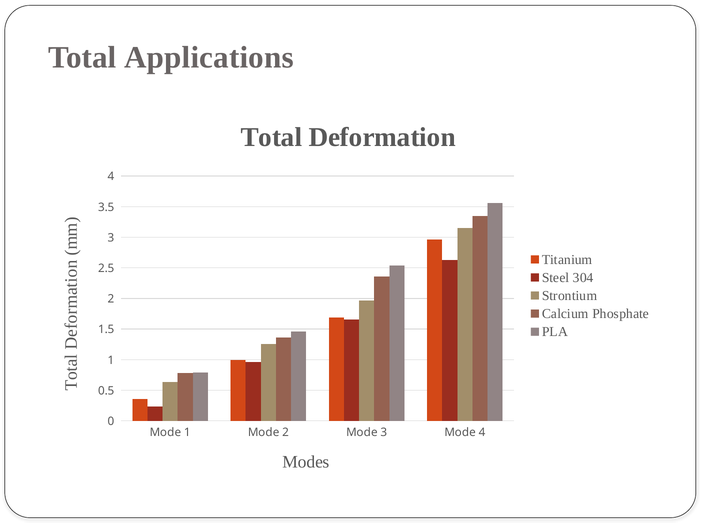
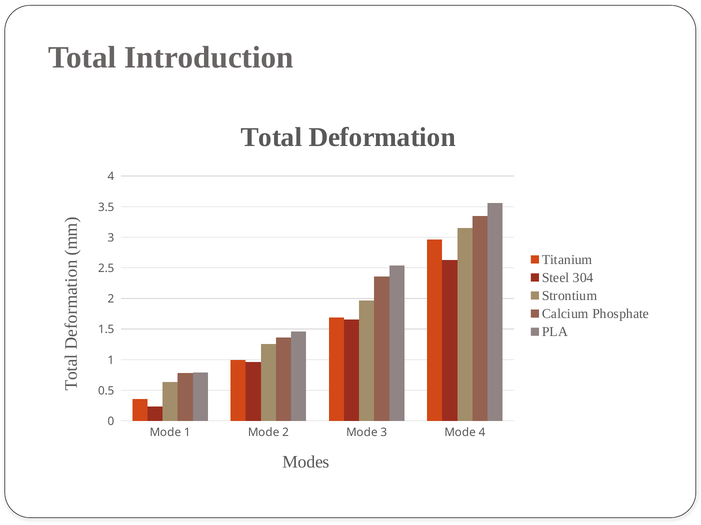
Applications: Applications -> Introduction (209, 58)
